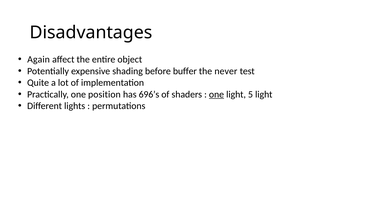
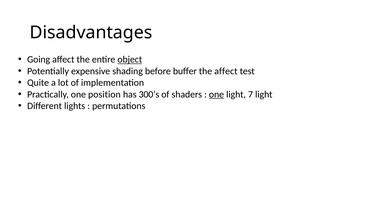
Again: Again -> Going (39, 60)
object underline: none -> present (130, 60)
the never: never -> affect (226, 71)
696’s: 696’s -> 300’s (149, 95)
5: 5 -> 7 (251, 95)
